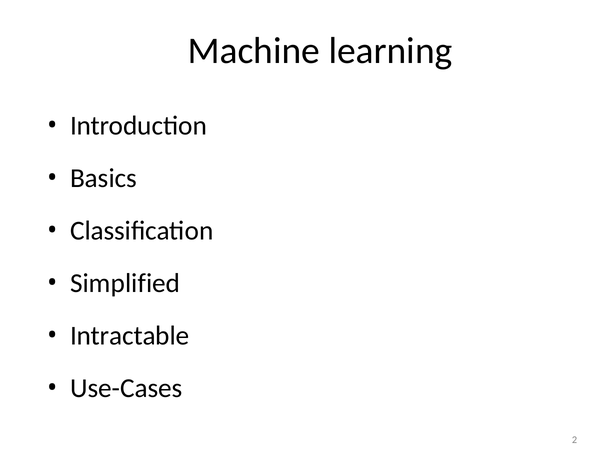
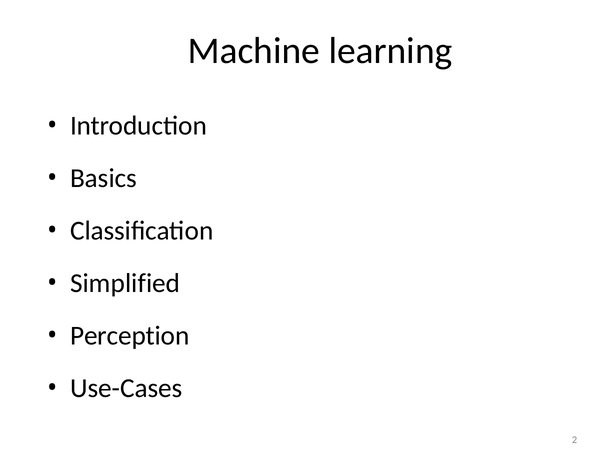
Intractable: Intractable -> Perception (130, 335)
